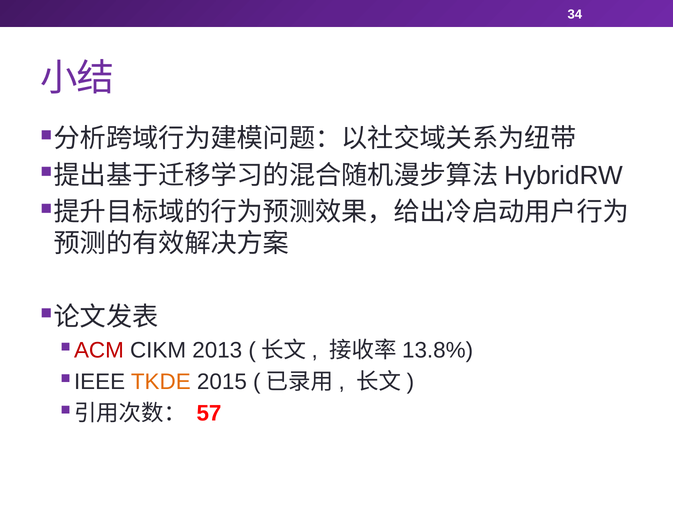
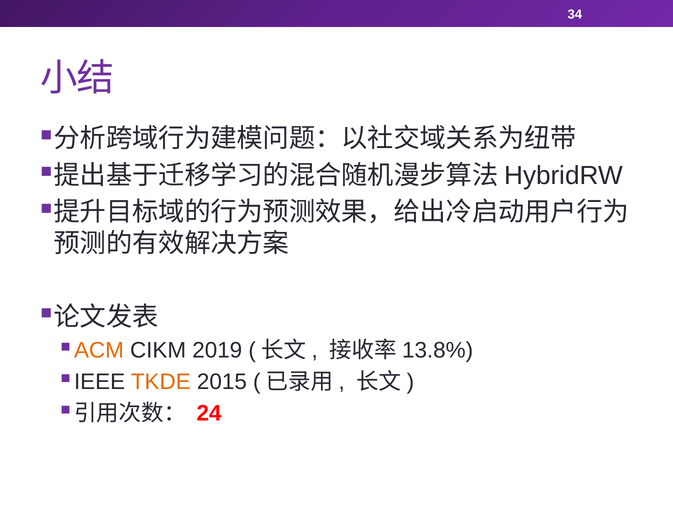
ACM colour: red -> orange (99, 350)
2013: 2013 -> 2019 (217, 350)
57: 57 -> 24 (209, 413)
